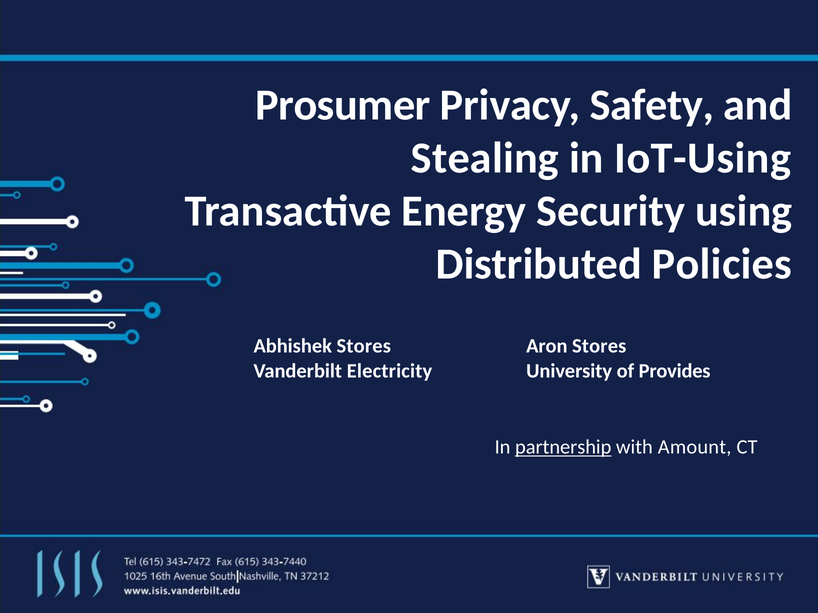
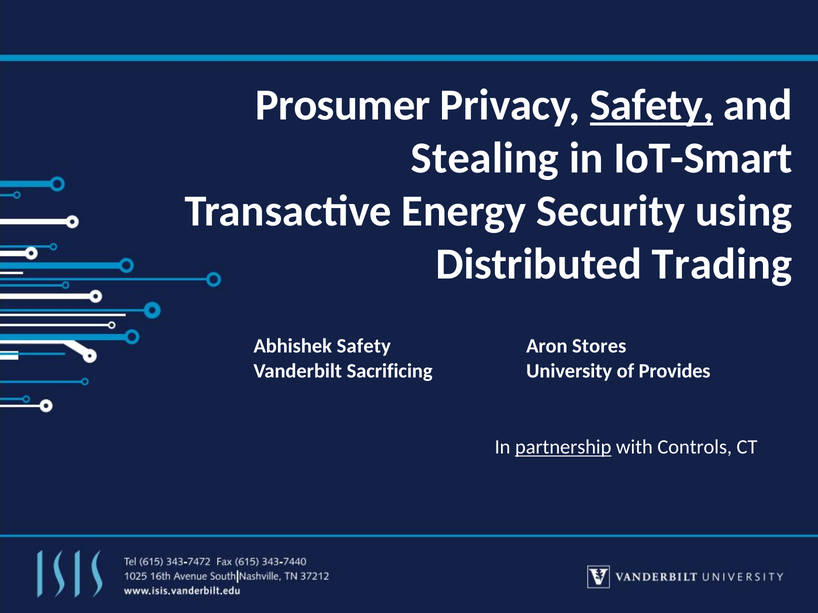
Safety underline: none -> present (652, 105)
IoT-Using: IoT-Using -> IoT-Smart (703, 158)
Policies: Policies -> Trading (722, 265)
Abhishek Stores: Stores -> Safety (364, 346)
Electricity: Electricity -> Sacrificing (390, 371)
Amount: Amount -> Controls (695, 447)
